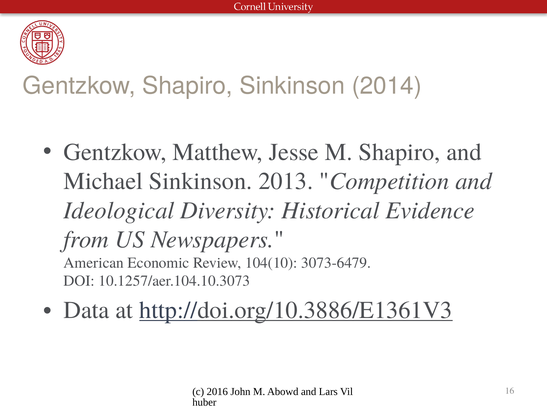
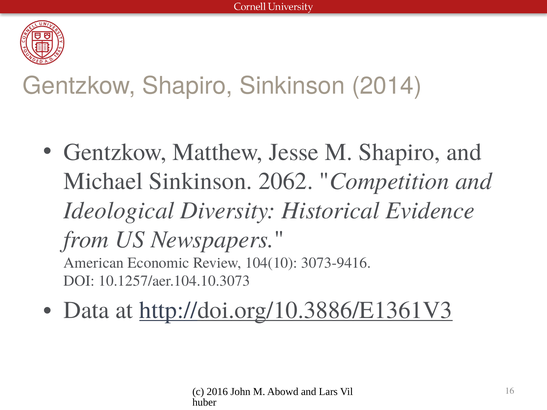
2013: 2013 -> 2062 (286, 181)
3073-6479: 3073-6479 -> 3073-9416 (336, 263)
